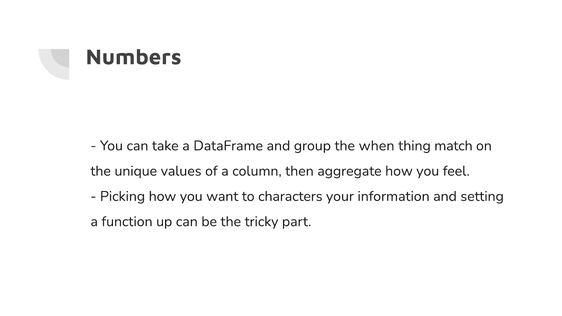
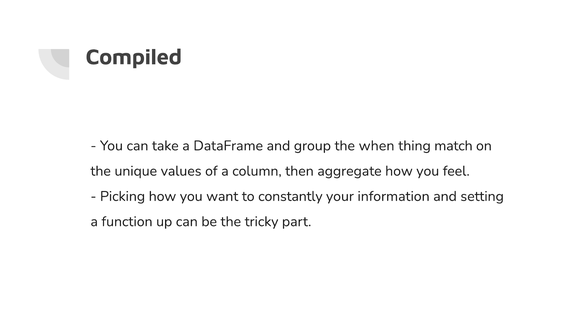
Numbers: Numbers -> Compiled (134, 57)
characters: characters -> constantly (290, 196)
